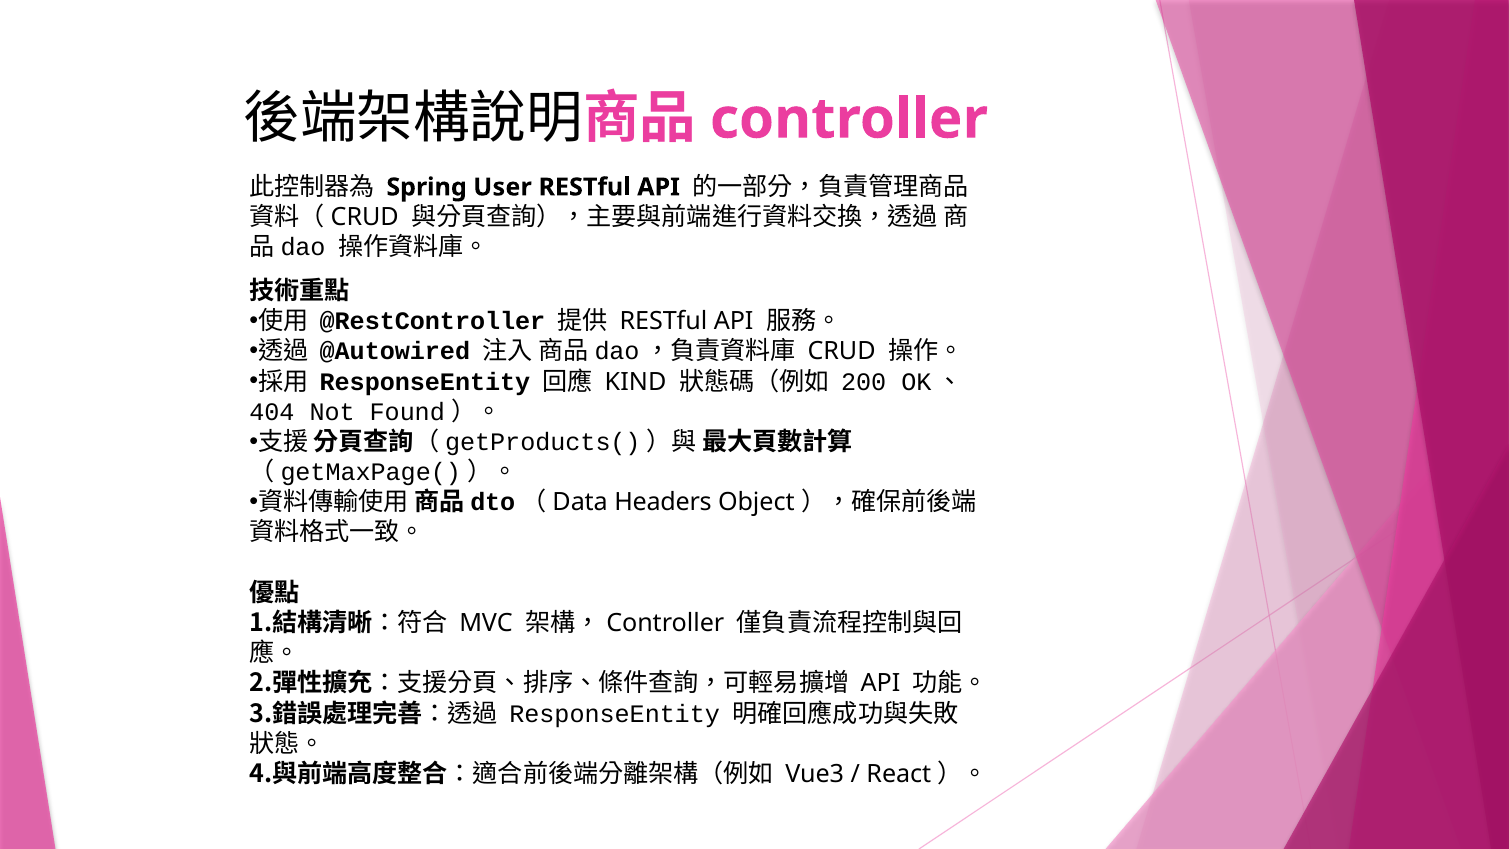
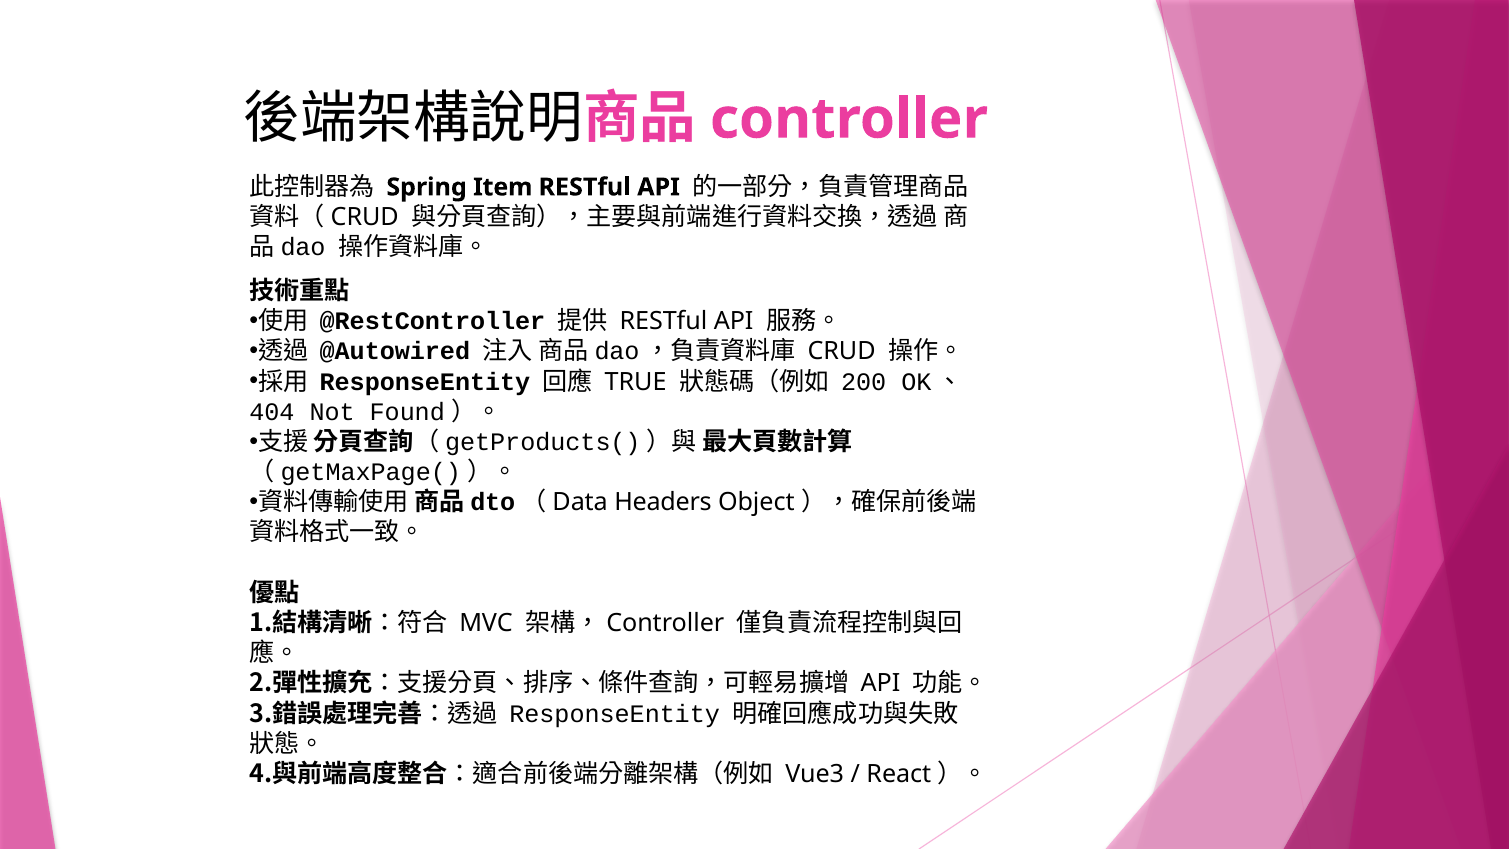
User: User -> Item (503, 187)
KIND: KIND -> TRUE (636, 382)
